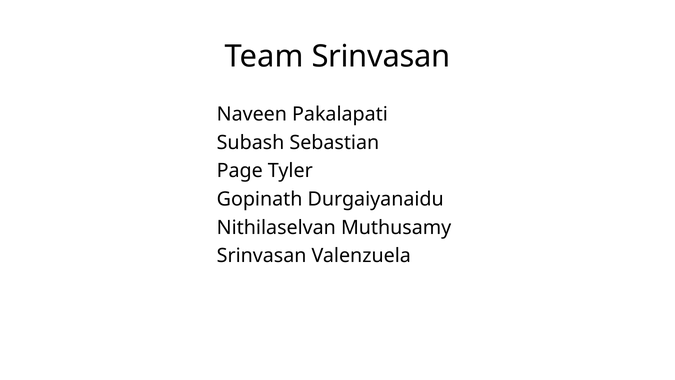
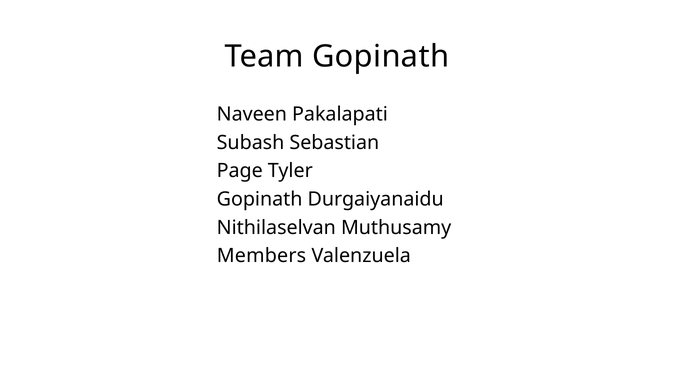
Team Srinvasan: Srinvasan -> Gopinath (381, 57)
Srinvasan: Srinvasan -> Members (261, 256)
